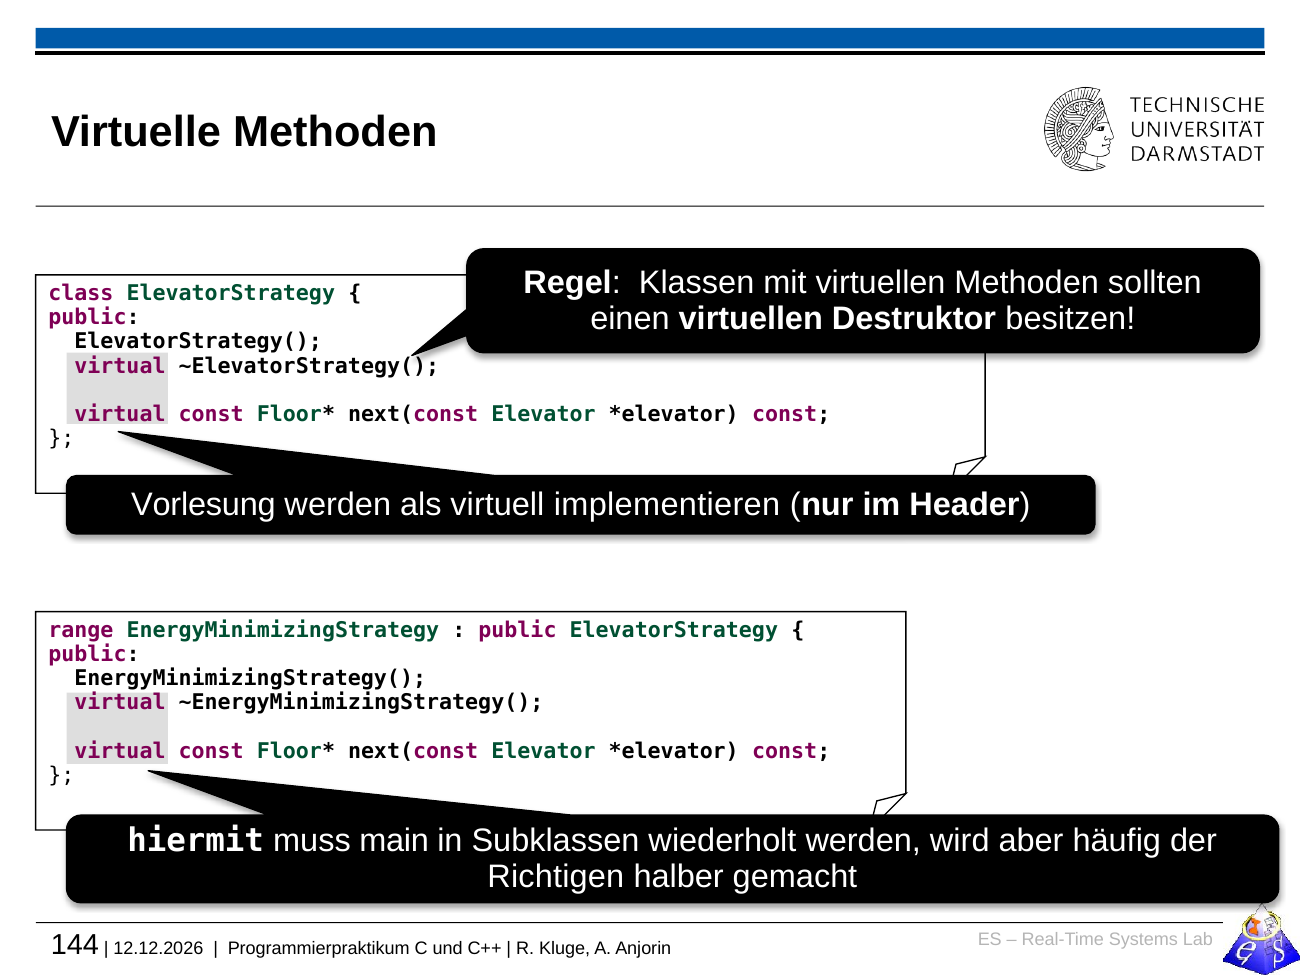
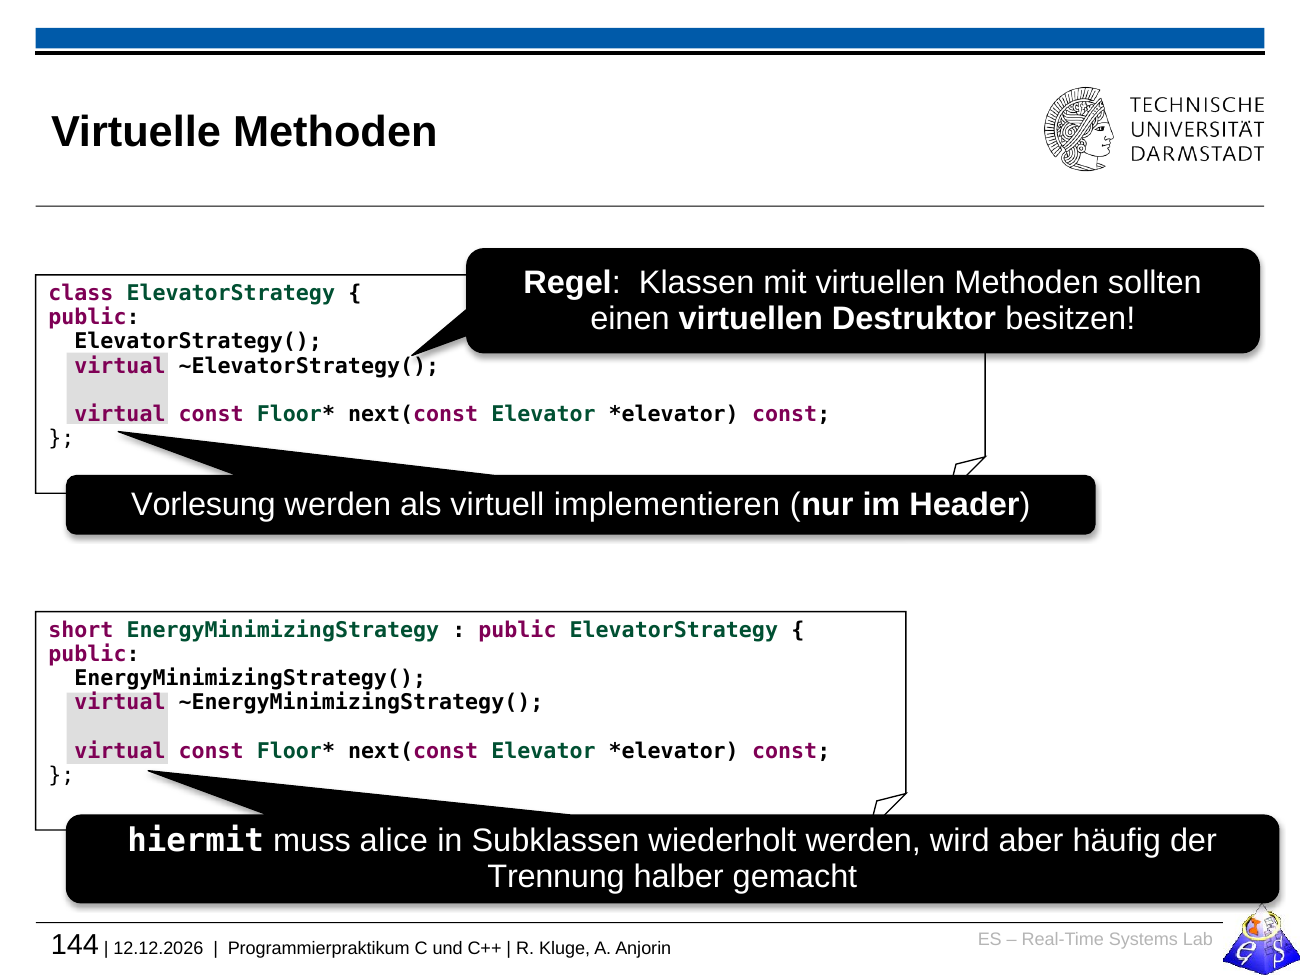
range: range -> short (81, 630)
main: main -> alice (394, 841)
Richtigen: Richtigen -> Trennung (556, 877)
